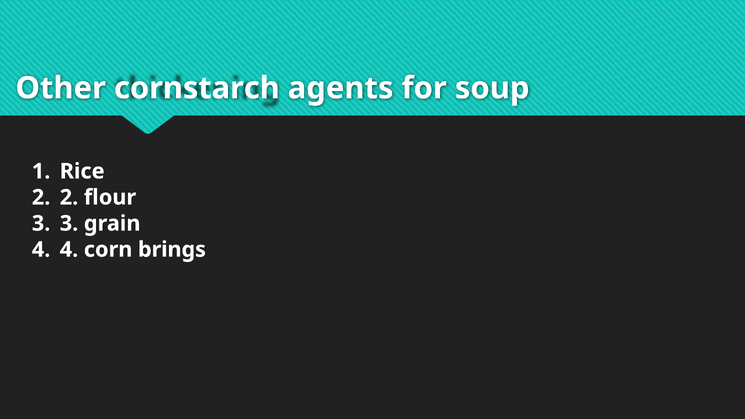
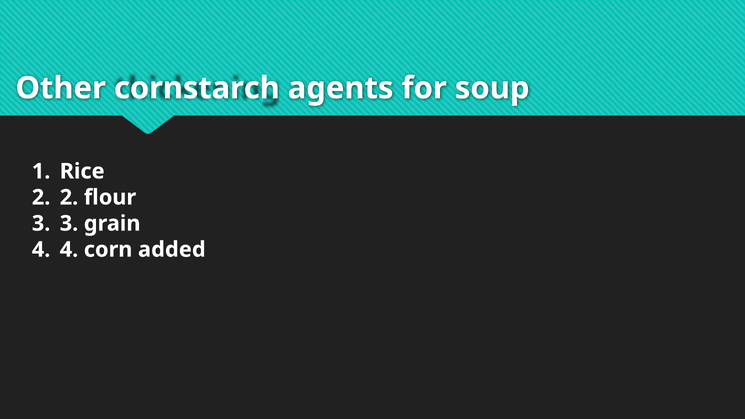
brings: brings -> added (172, 250)
